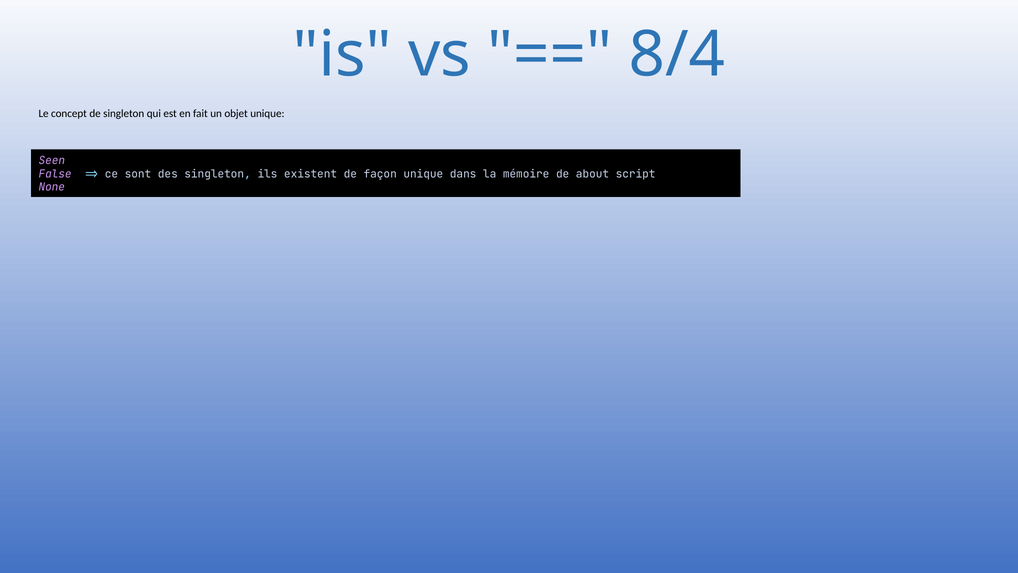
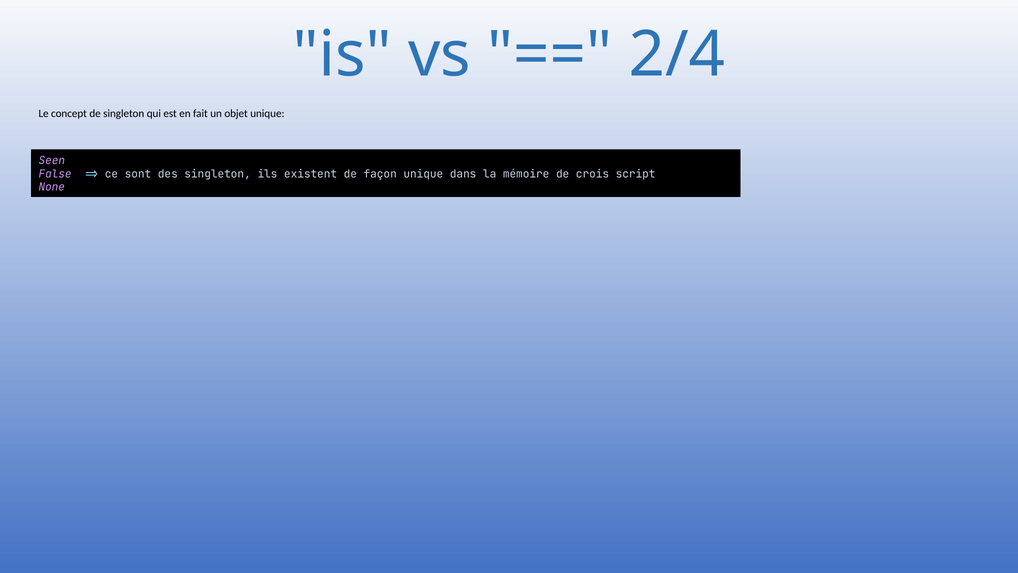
8/4: 8/4 -> 2/4 (677, 55)
about: about -> crois (592, 174)
